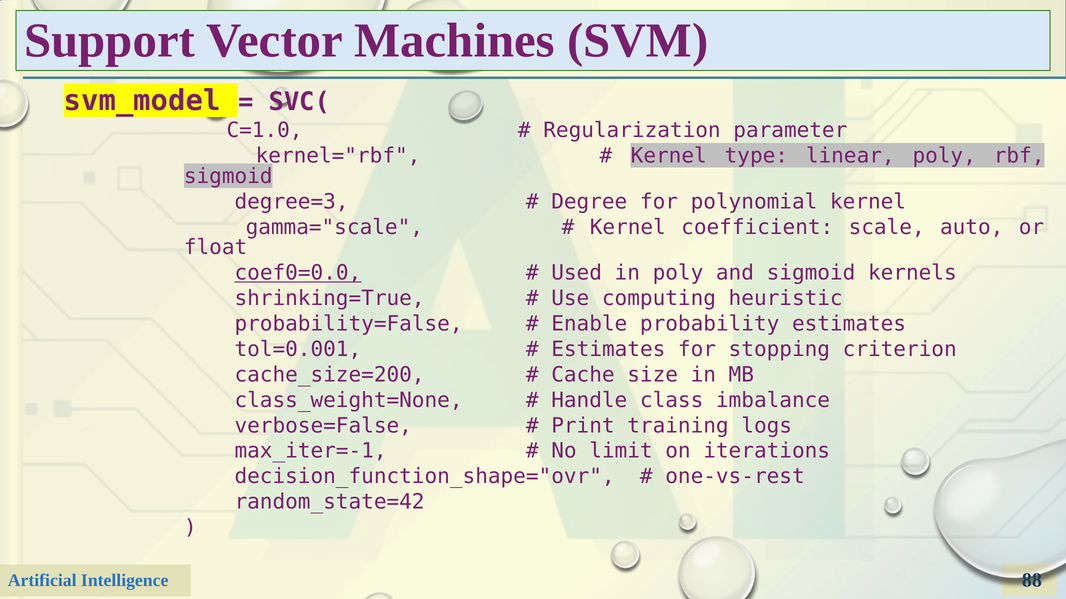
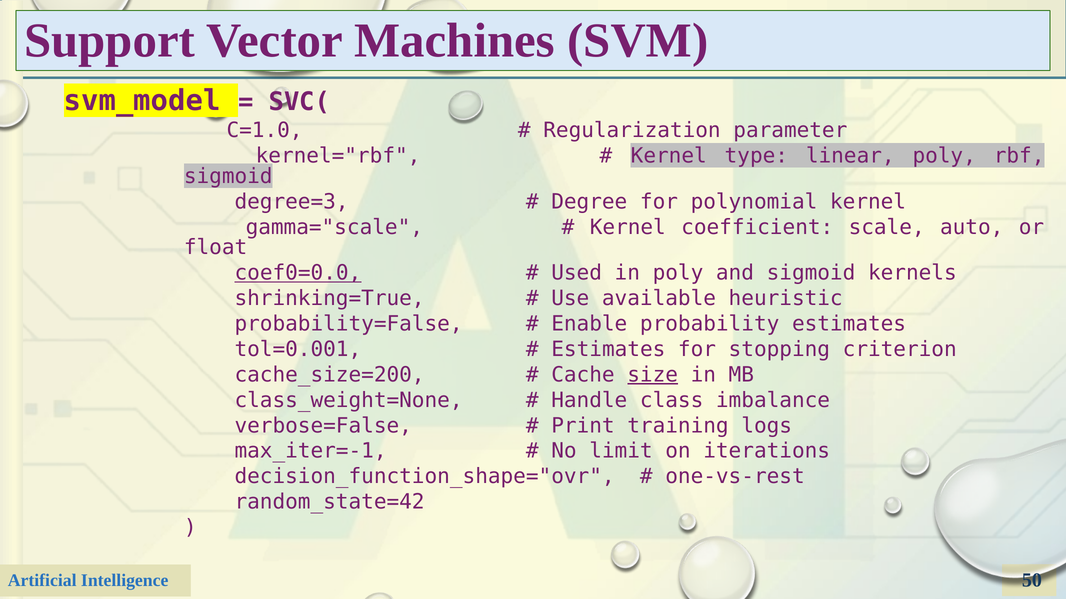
computing: computing -> available (659, 299)
size underline: none -> present (653, 375)
88: 88 -> 50 (1032, 581)
